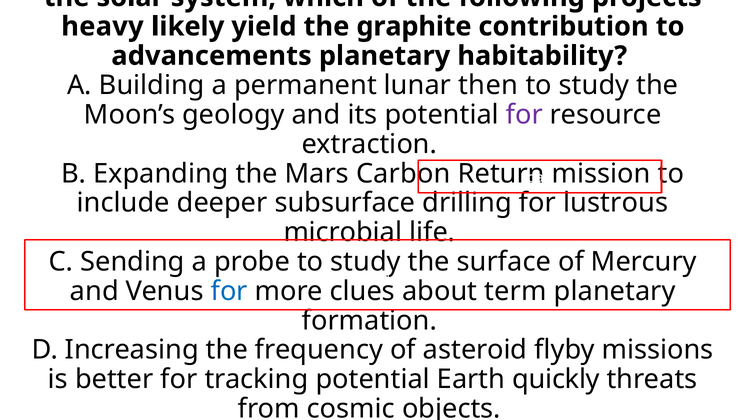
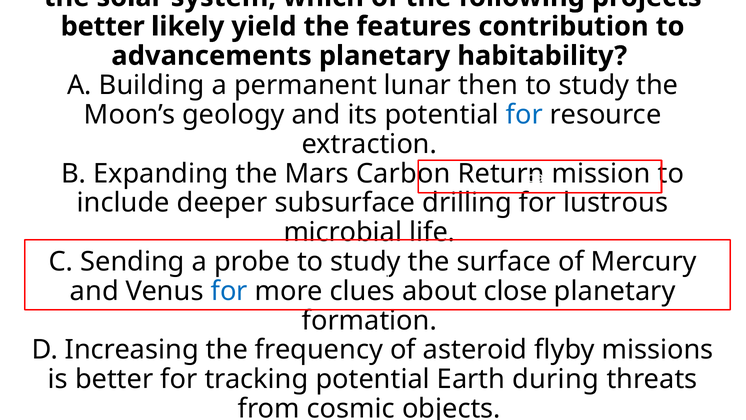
heavy: heavy -> better (103, 26)
graphite: graphite -> features (414, 26)
for colour: purple -> blue (524, 115)
term: term -> close (516, 291)
quickly: quickly -> during (556, 379)
